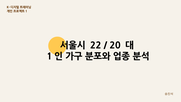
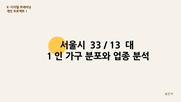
22: 22 -> 33 (96, 45)
20: 20 -> 13 (115, 45)
